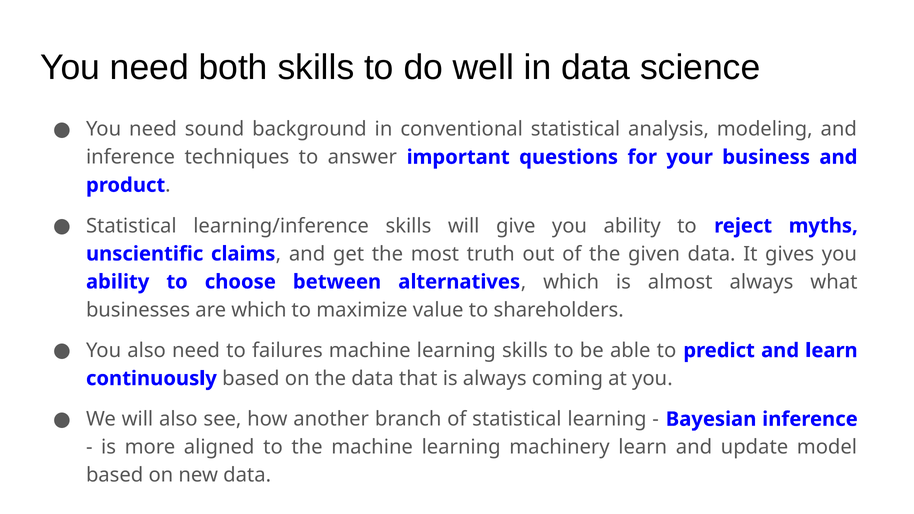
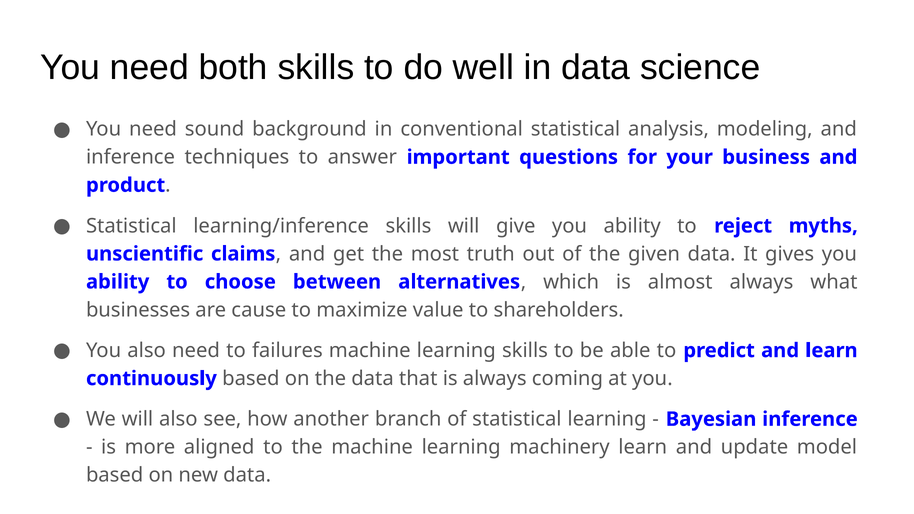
are which: which -> cause (259, 310)
